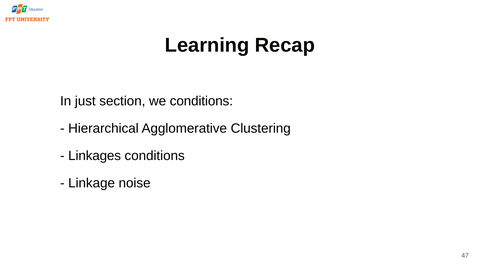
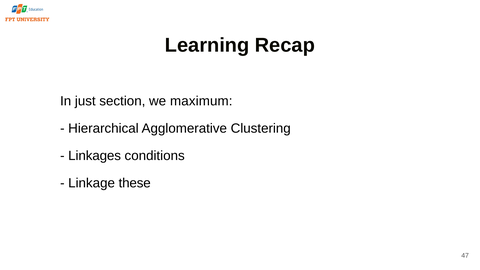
we conditions: conditions -> maximum (201, 101)
noise: noise -> these (135, 183)
